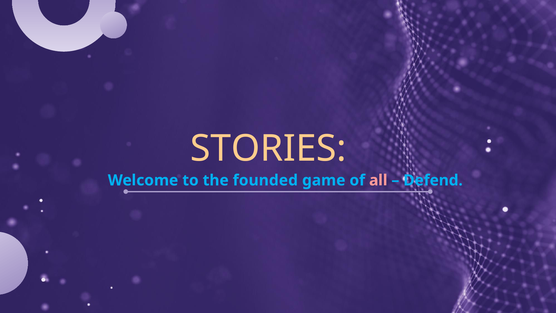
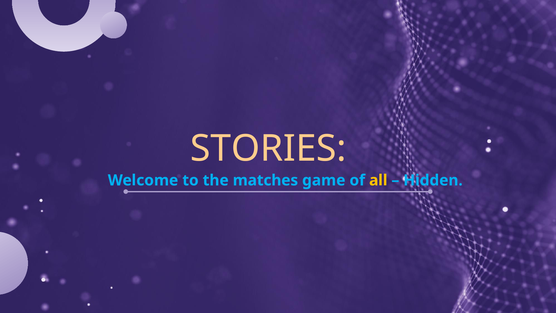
founded: founded -> matches (265, 180)
all colour: pink -> yellow (378, 180)
Defend: Defend -> Hidden (433, 180)
